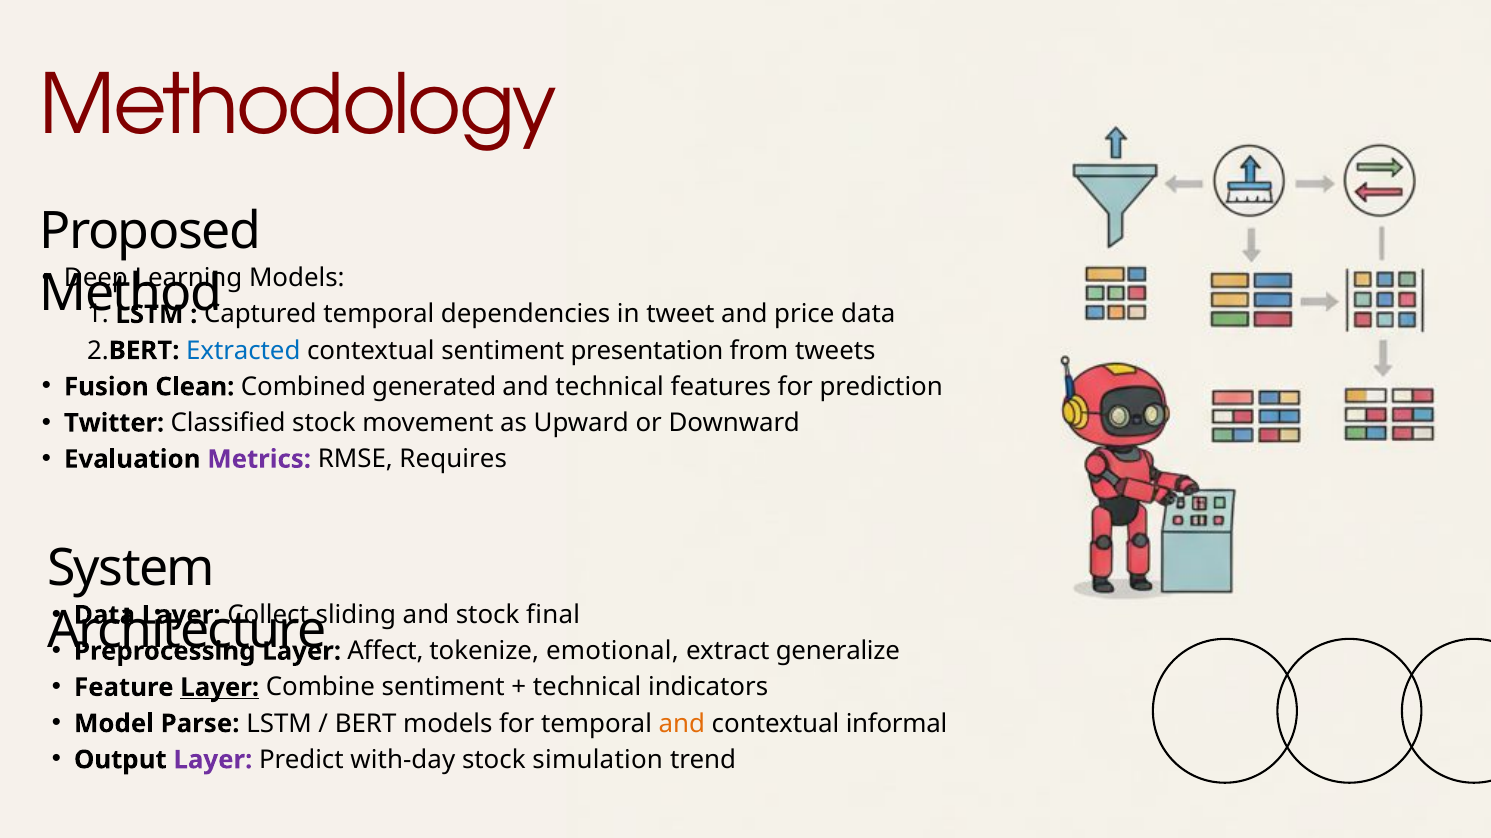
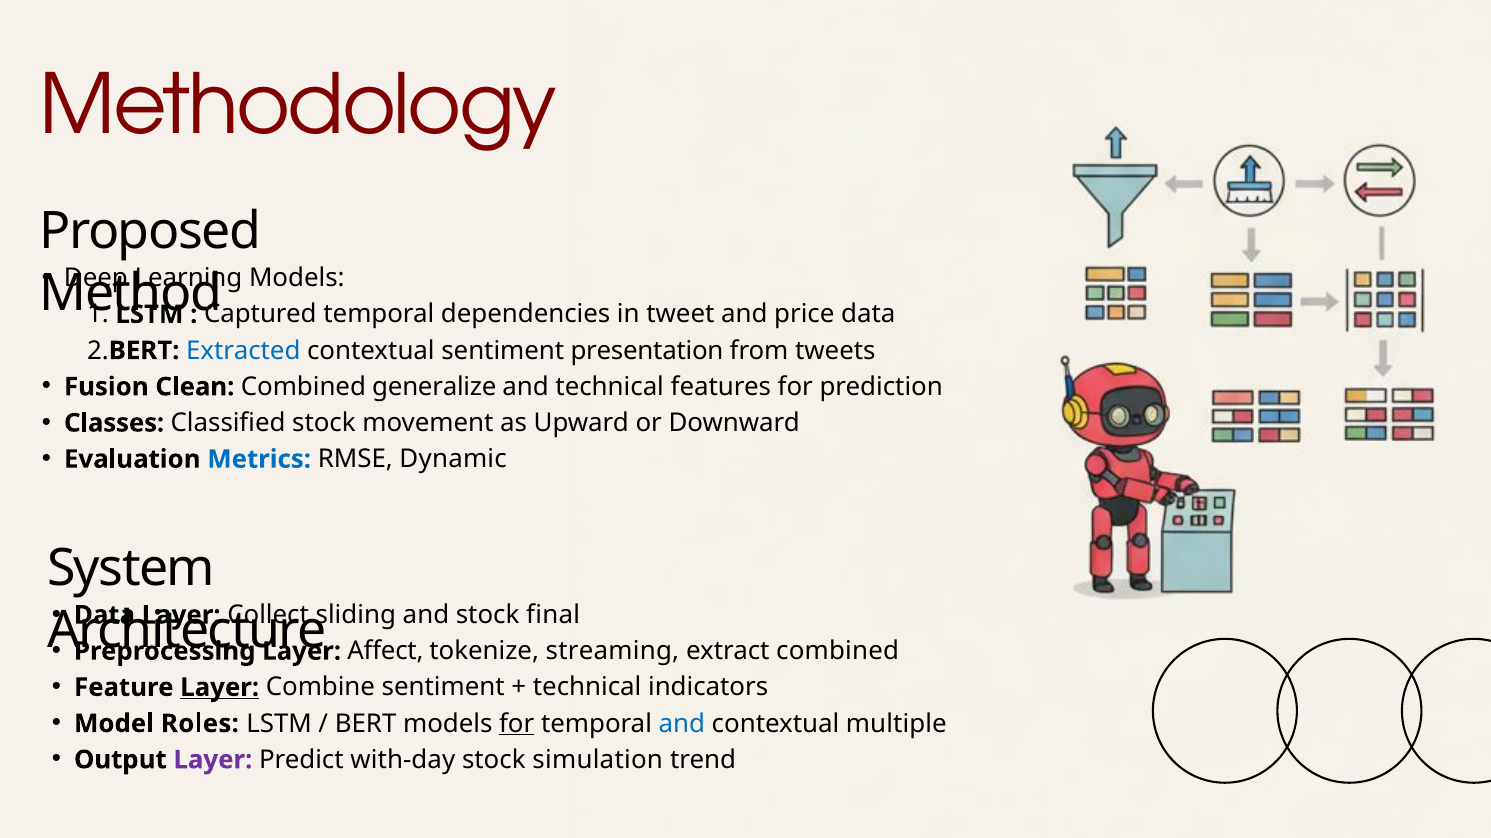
generated: generated -> generalize (434, 387)
Twitter: Twitter -> Classes (114, 423)
Metrics colour: purple -> blue (259, 460)
Requires: Requires -> Dynamic (453, 460)
emotional: emotional -> streaming (612, 652)
extract generalize: generalize -> combined (838, 652)
Parse: Parse -> Roles (200, 724)
for underline: none -> present (517, 724)
and colour: orange -> blue (682, 724)
informal: informal -> multiple (896, 724)
